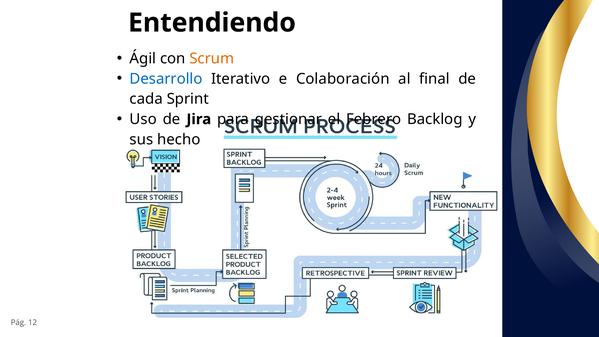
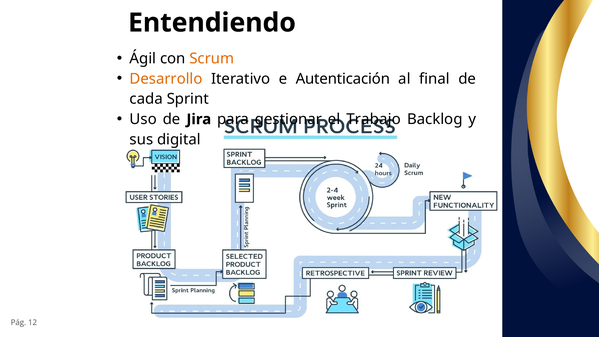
Desarrollo colour: blue -> orange (166, 79)
Colaboración: Colaboración -> Autenticación (343, 79)
Febrero: Febrero -> Trabajo (374, 119)
hecho: hecho -> digital (179, 139)
